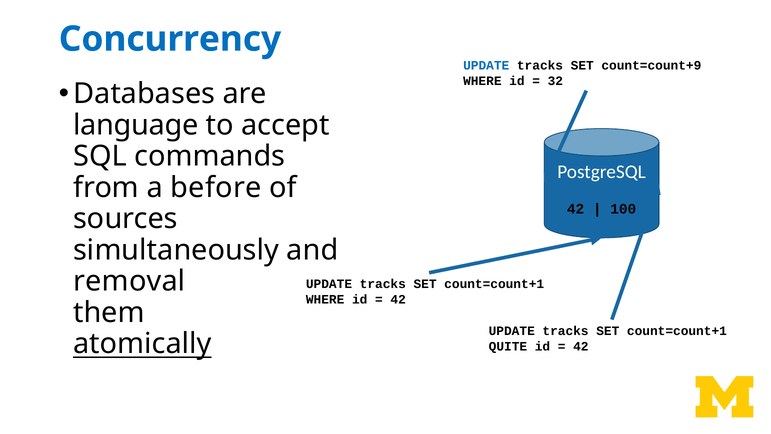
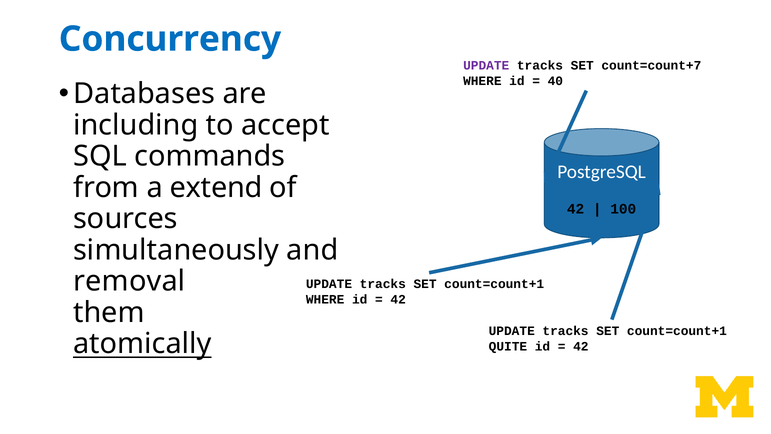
UPDATE colour: blue -> purple (486, 65)
count=count+9: count=count+9 -> count=count+7 (651, 65)
32: 32 -> 40 (555, 81)
language: language -> including (136, 125)
before: before -> extend (216, 187)
